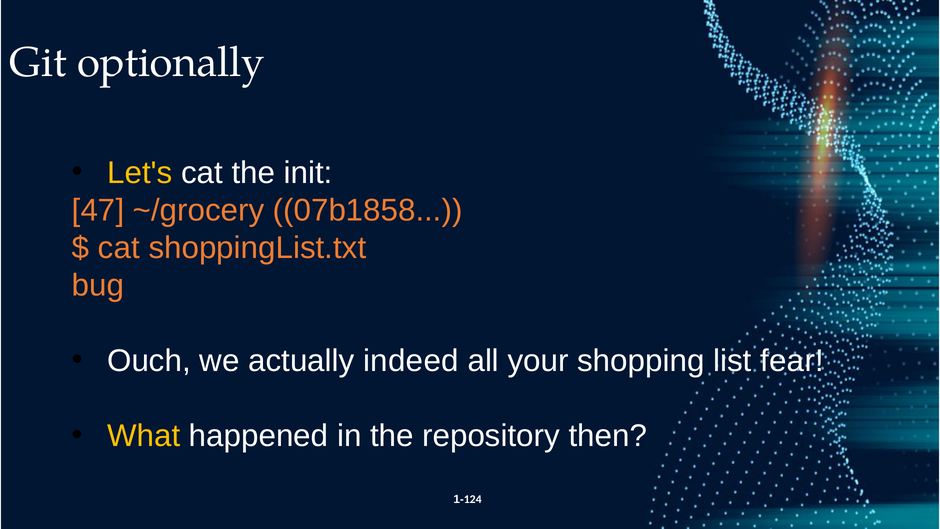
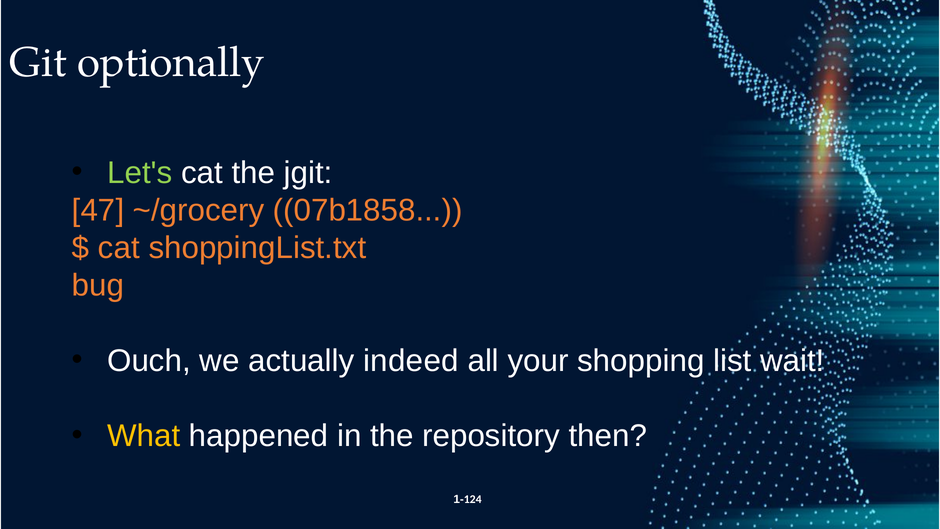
Let's colour: yellow -> light green (140, 173)
init: init -> jgit (308, 173)
fear: fear -> wait (792, 361)
